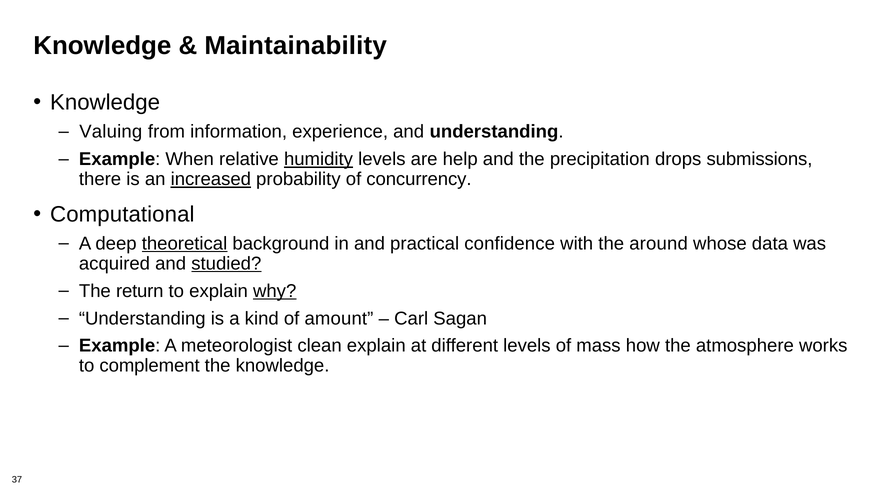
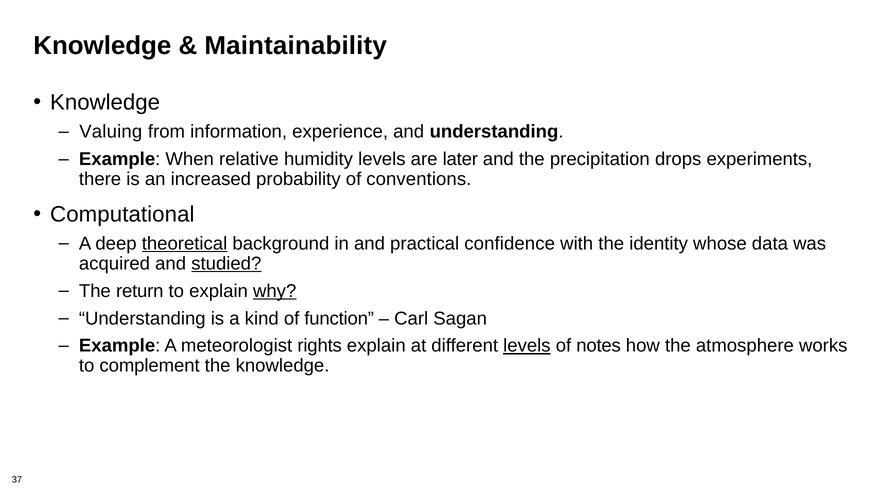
humidity underline: present -> none (319, 159)
help: help -> later (460, 159)
submissions: submissions -> experiments (759, 159)
increased underline: present -> none (211, 179)
concurrency: concurrency -> conventions (419, 179)
around: around -> identity (659, 244)
amount: amount -> function (339, 319)
clean: clean -> rights (320, 346)
levels underline: none -> present (527, 346)
mass: mass -> notes (599, 346)
